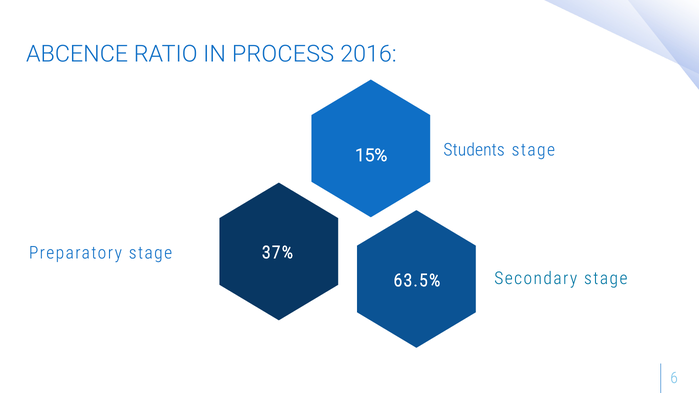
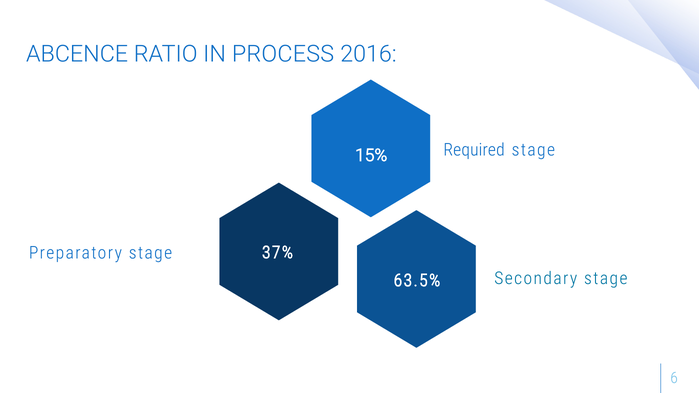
Students: Students -> Required (474, 150)
